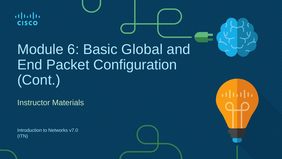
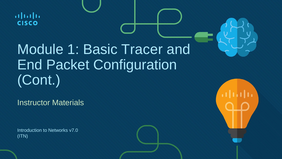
6: 6 -> 1 (73, 49)
Global: Global -> Tracer (142, 49)
